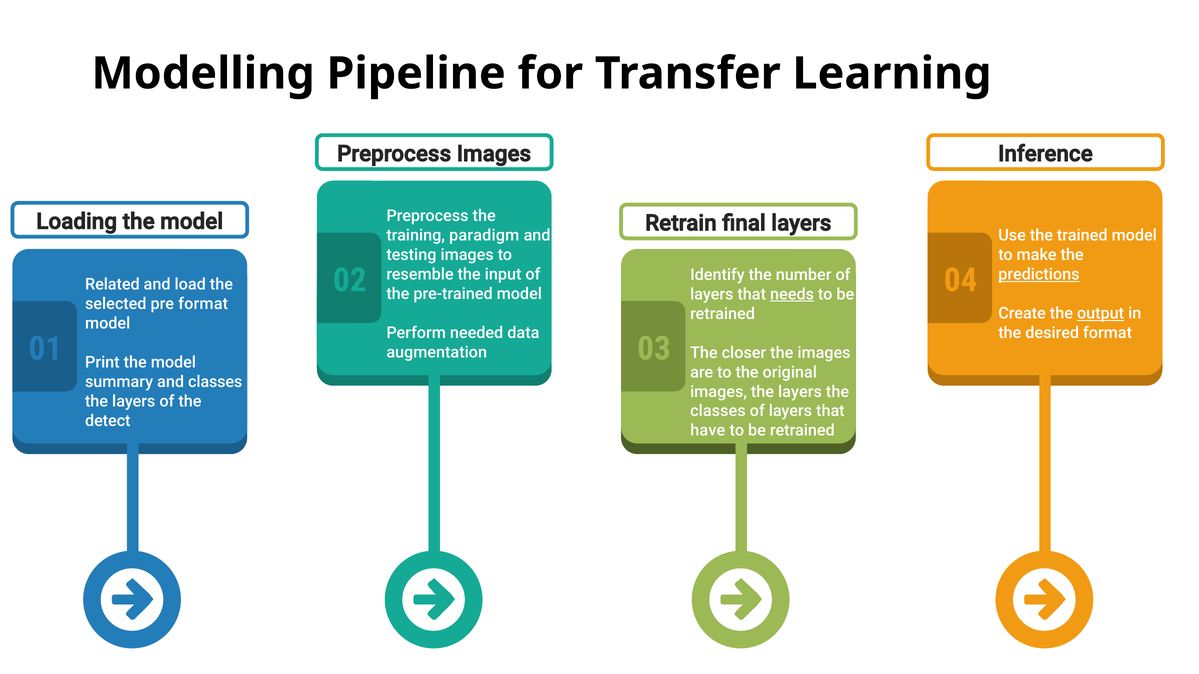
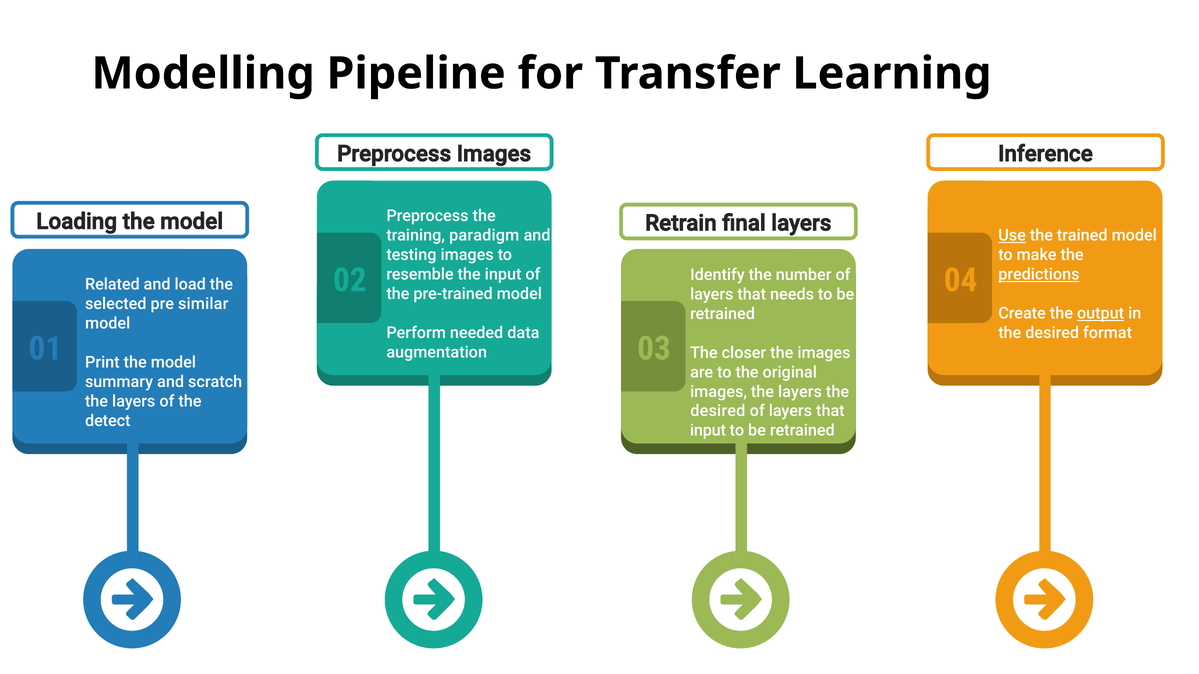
Use underline: none -> present (1012, 236)
needs underline: present -> none (792, 294)
pre format: format -> similar (203, 304)
and classes: classes -> scratch (215, 382)
classes: classes -> desired (718, 411)
have: have -> input (708, 431)
